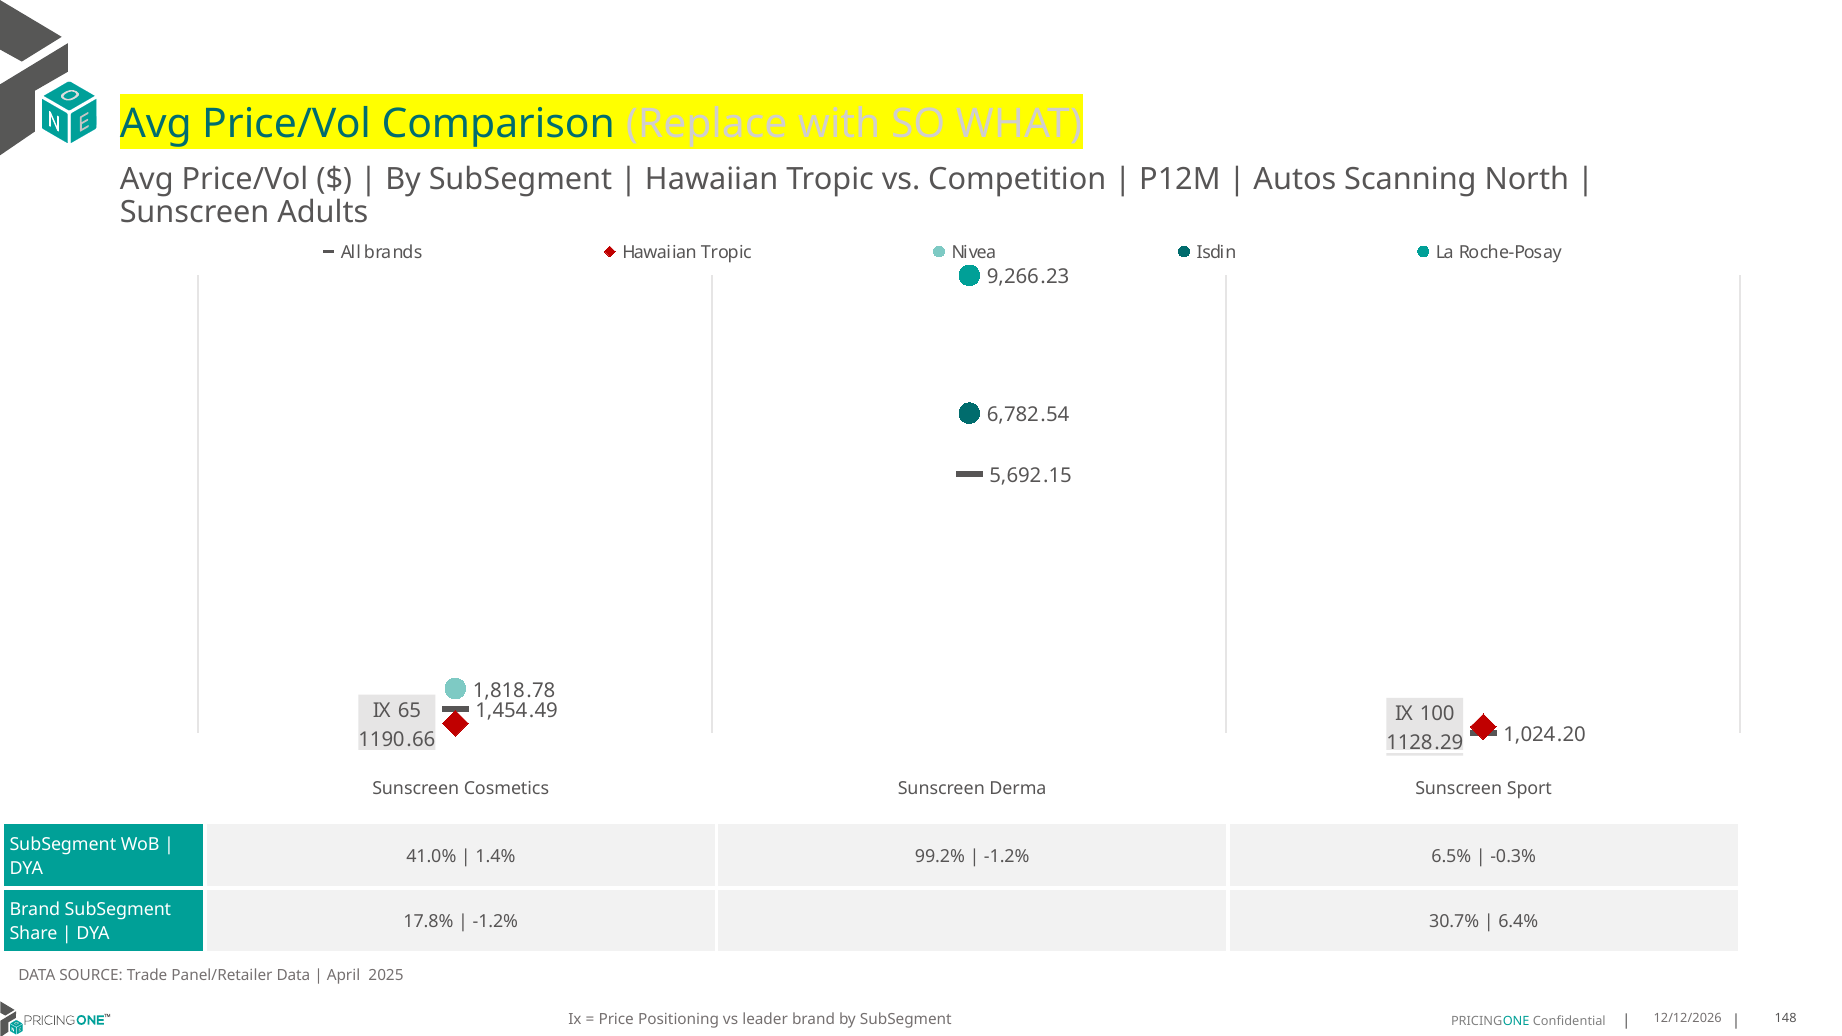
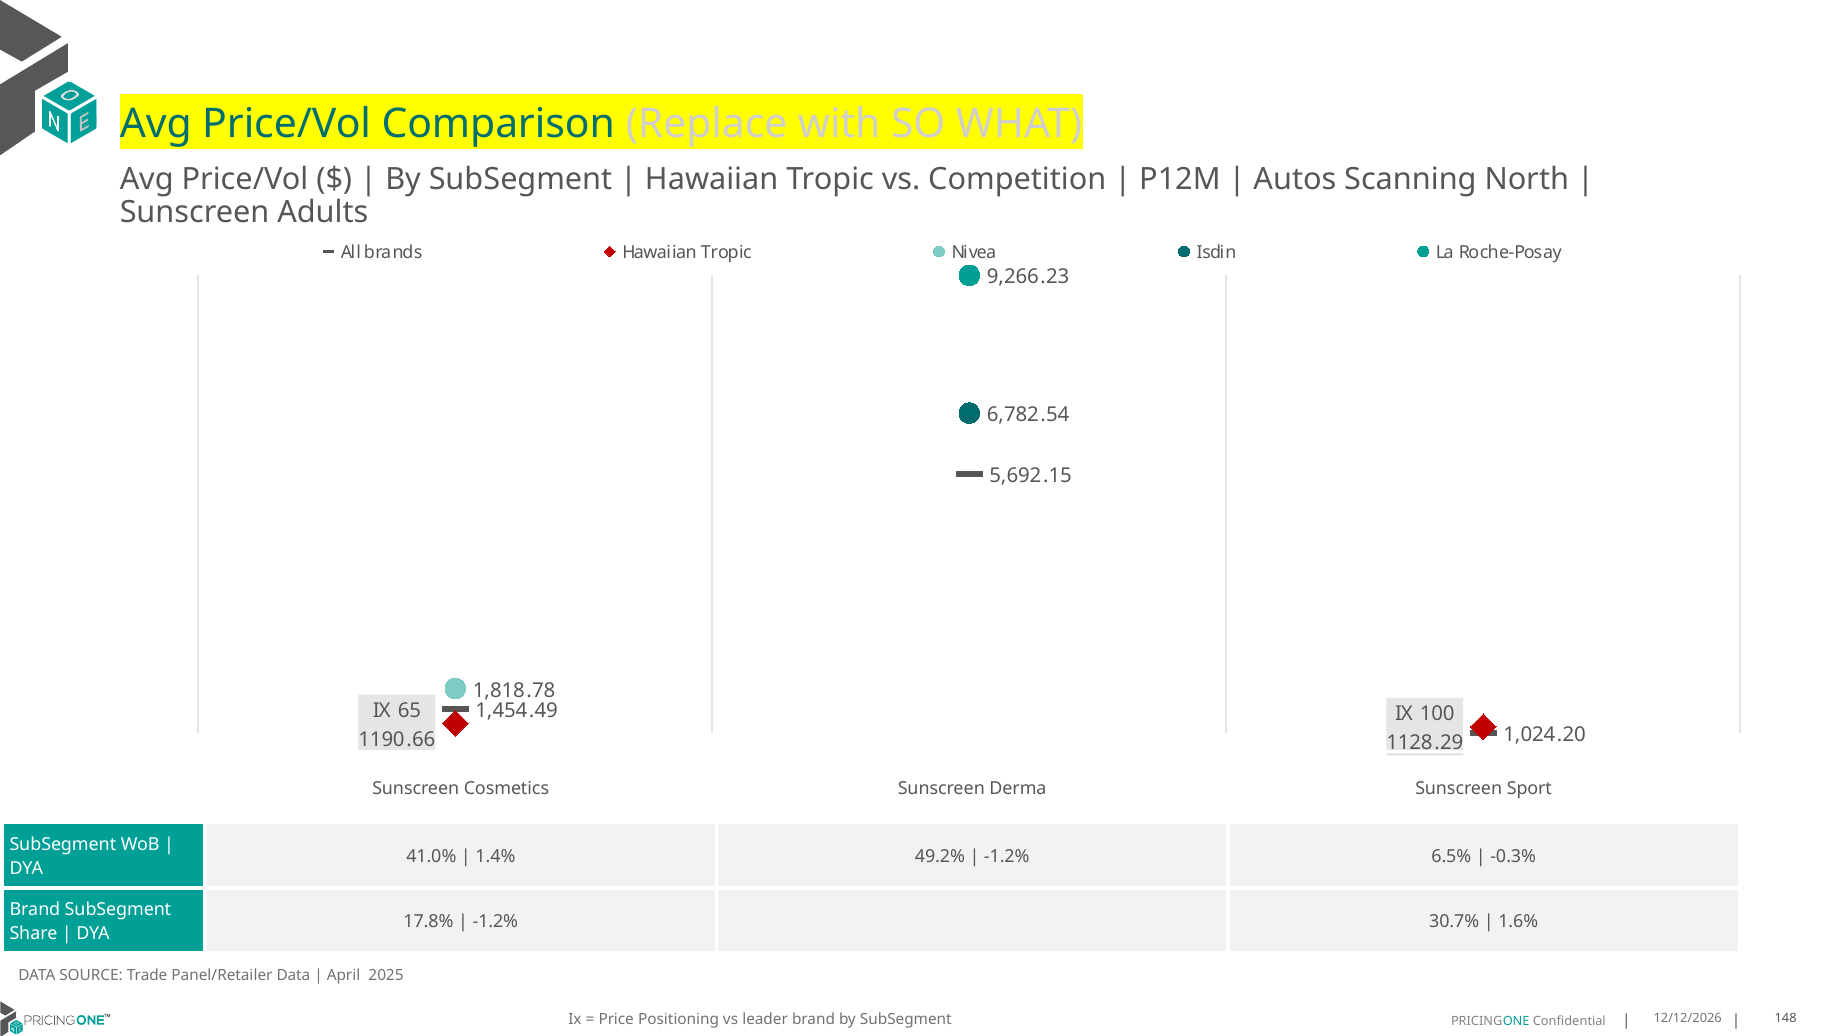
99.2%: 99.2% -> 49.2% (940, 856)
6.4%: 6.4% -> 1.6% (1518, 922)
